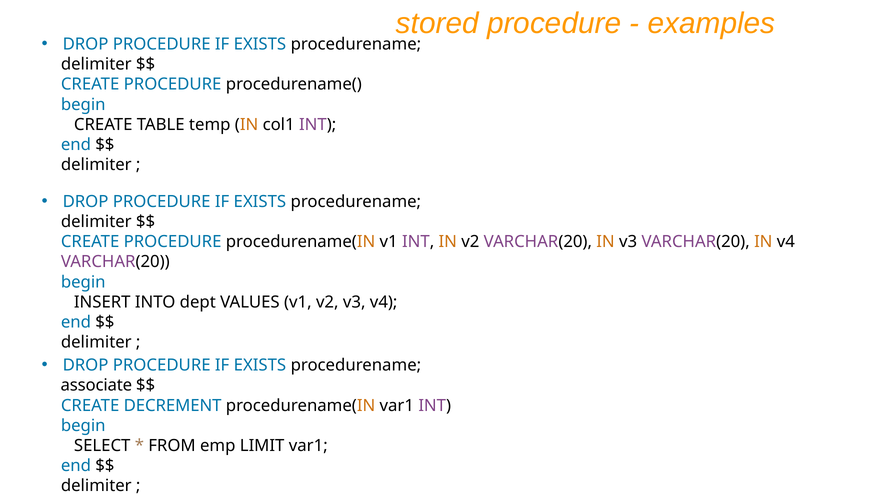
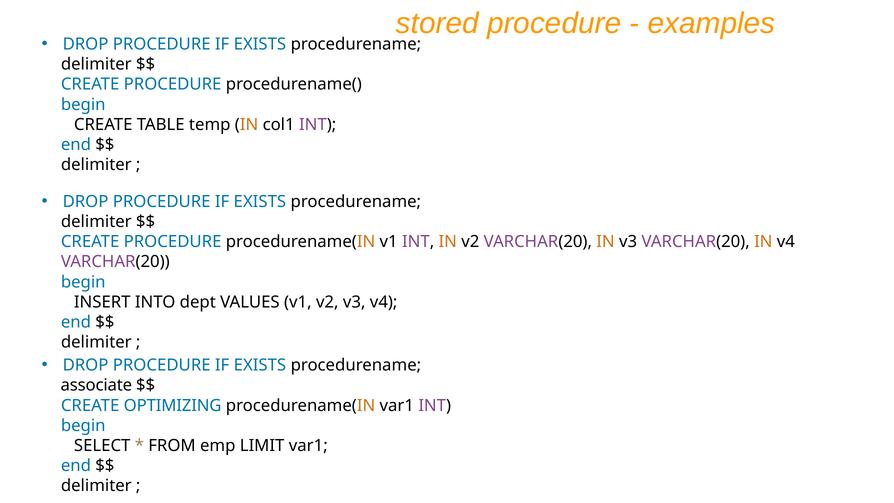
DECREMENT: DECREMENT -> OPTIMIZING (173, 405)
